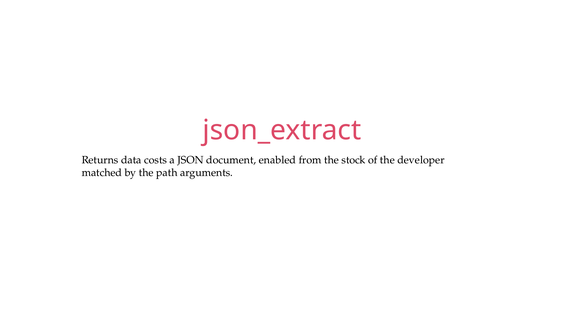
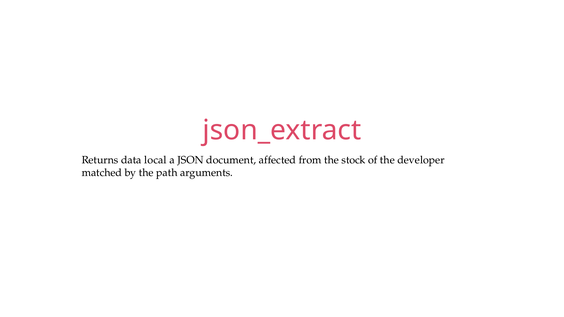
costs: costs -> local (155, 160)
enabled: enabled -> affected (277, 160)
